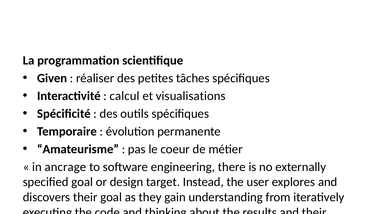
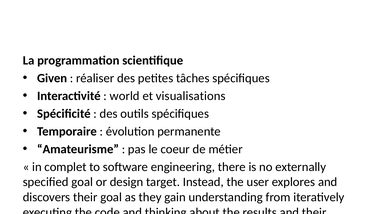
calcul: calcul -> world (125, 96)
ancrage: ancrage -> complet (65, 167)
